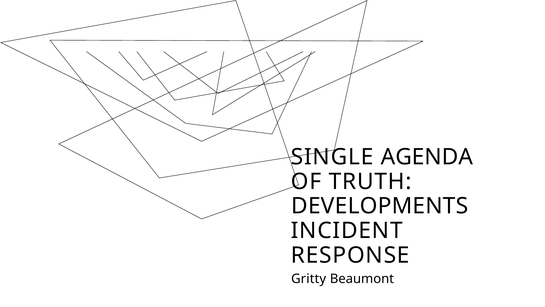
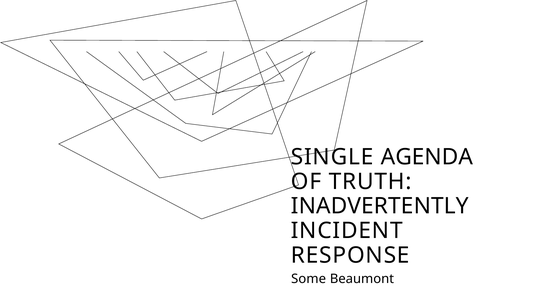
DEVELOPMENTS: DEVELOPMENTS -> INADVERTENTLY (380, 206)
Gritty: Gritty -> Some (309, 278)
